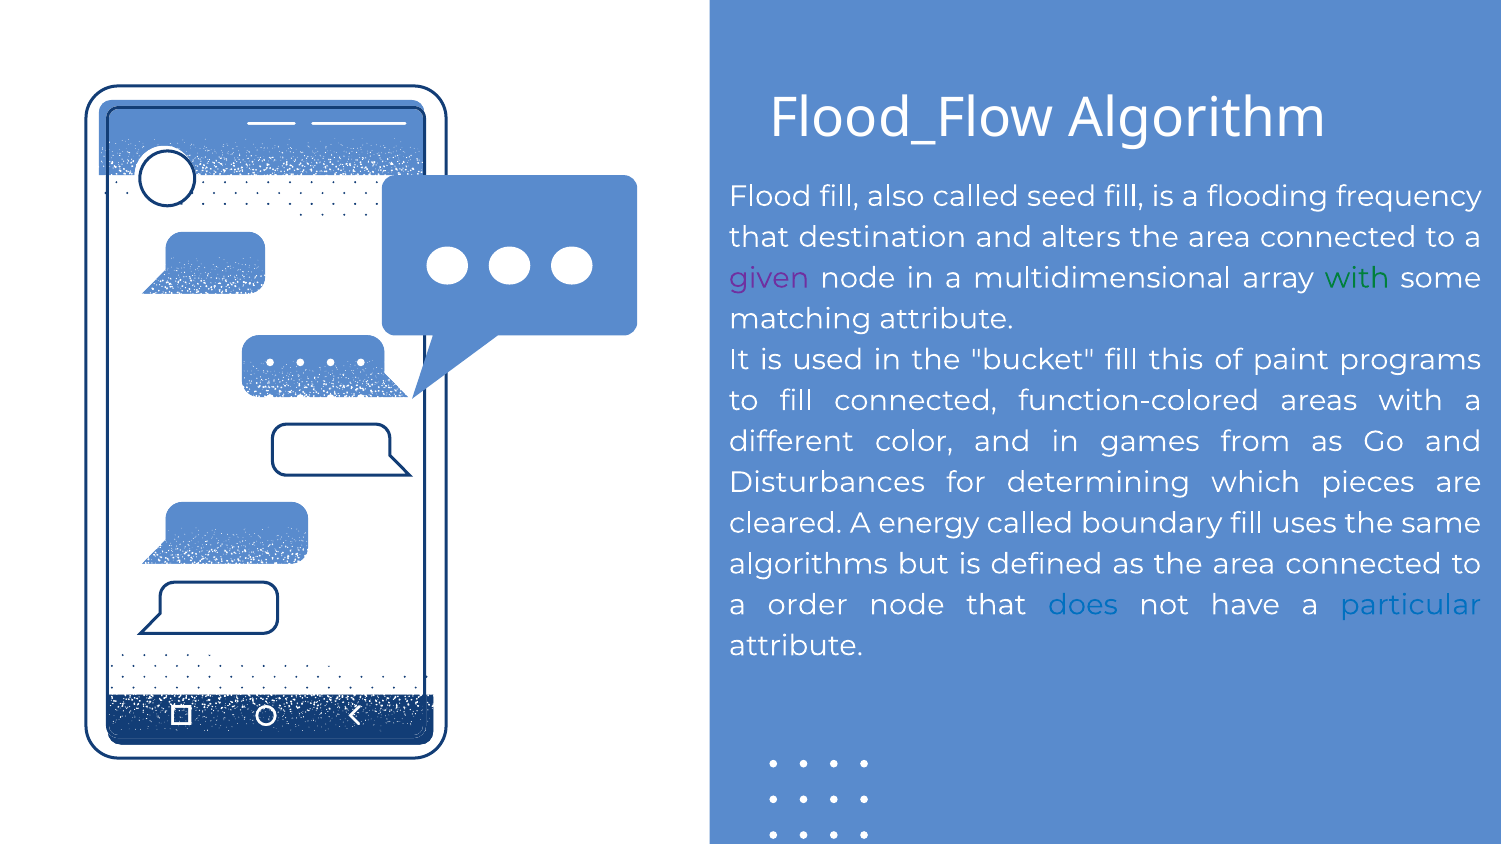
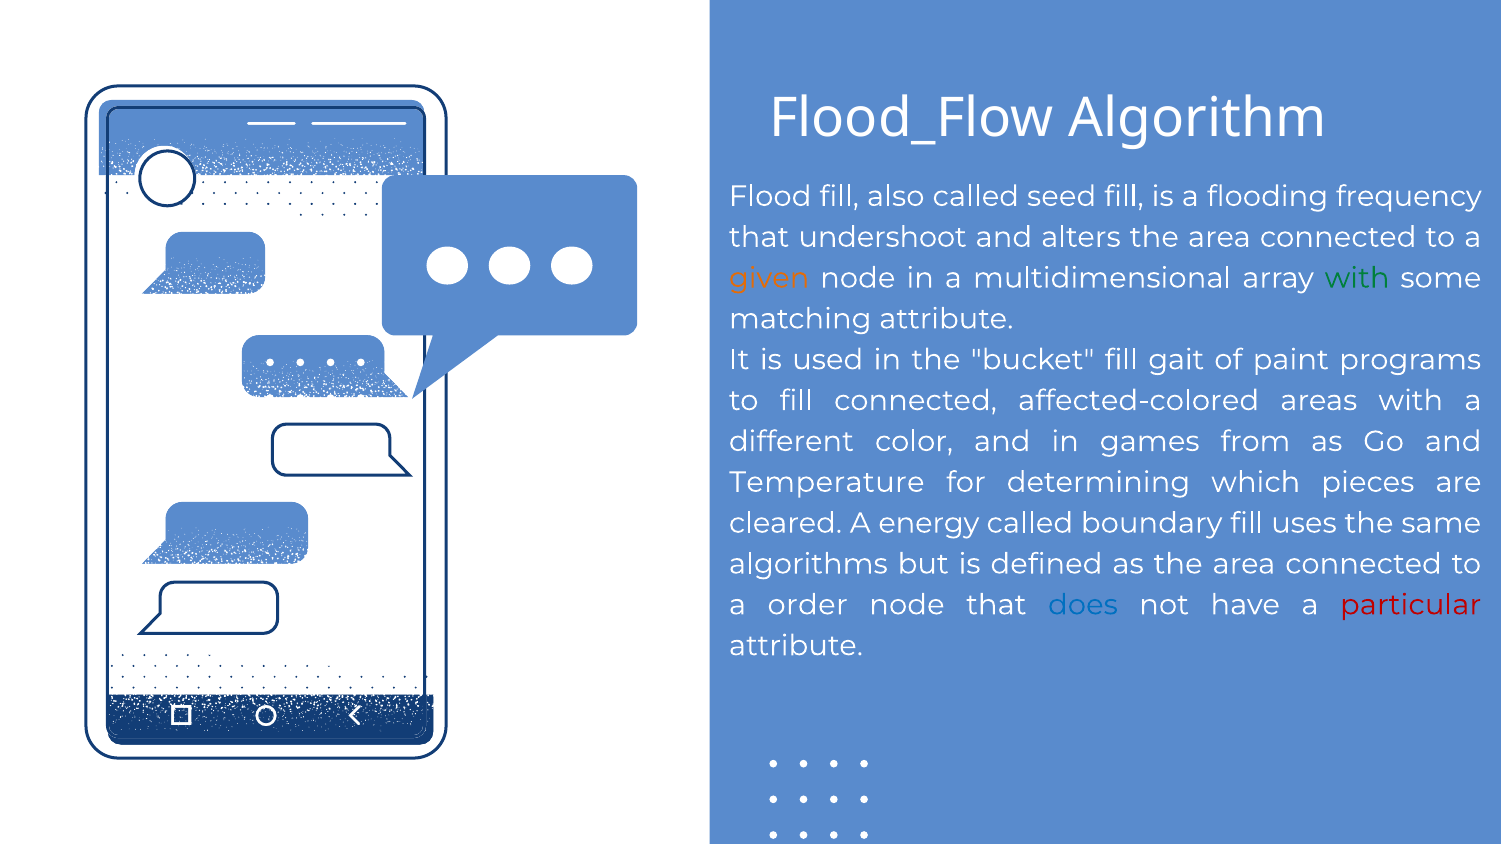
destination: destination -> undershoot (883, 237)
given colour: purple -> orange (769, 278)
this: this -> gait (1176, 360)
function-colored: function-colored -> affected-colored (1139, 401)
Disturbances: Disturbances -> Temperature (827, 482)
particular colour: blue -> red (1411, 605)
